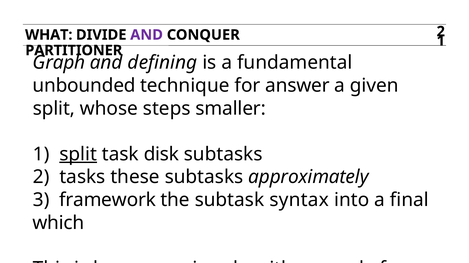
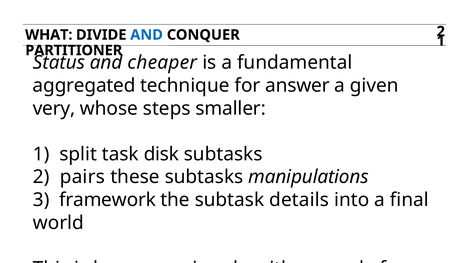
AND colour: purple -> blue (147, 35)
Graph: Graph -> Status (59, 63)
defining: defining -> cheaper (162, 63)
unbounded: unbounded -> aggregated (84, 86)
split: split -> very (54, 109)
split underline: present -> none (78, 154)
tasks: tasks -> pairs (82, 177)
approximately: approximately -> manipulations (308, 177)
syntax: syntax -> details (299, 200)
which: which -> world (58, 223)
